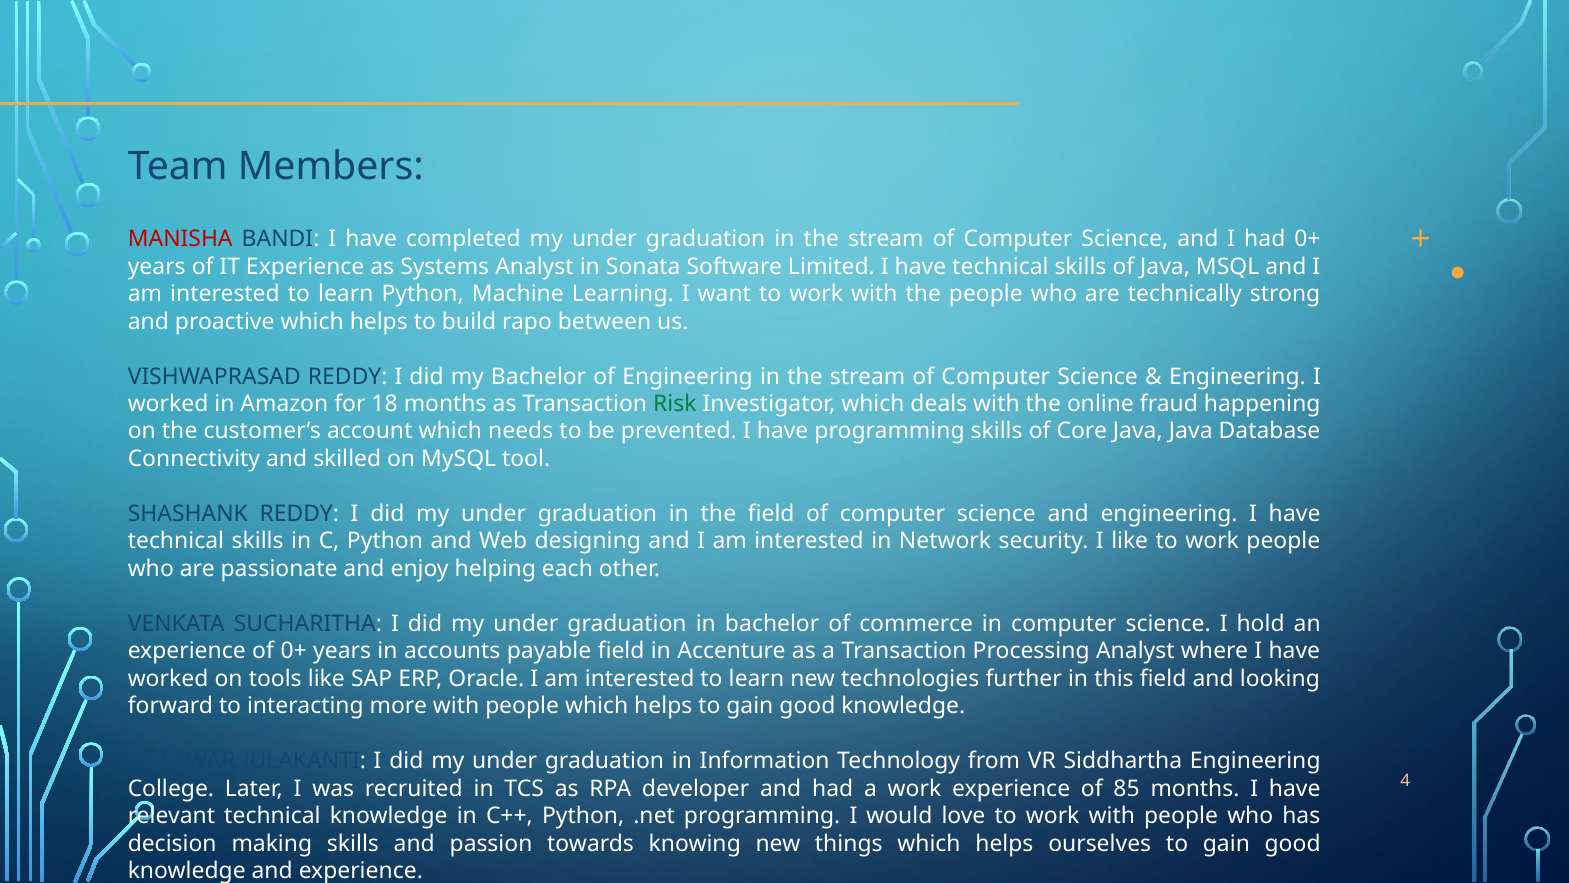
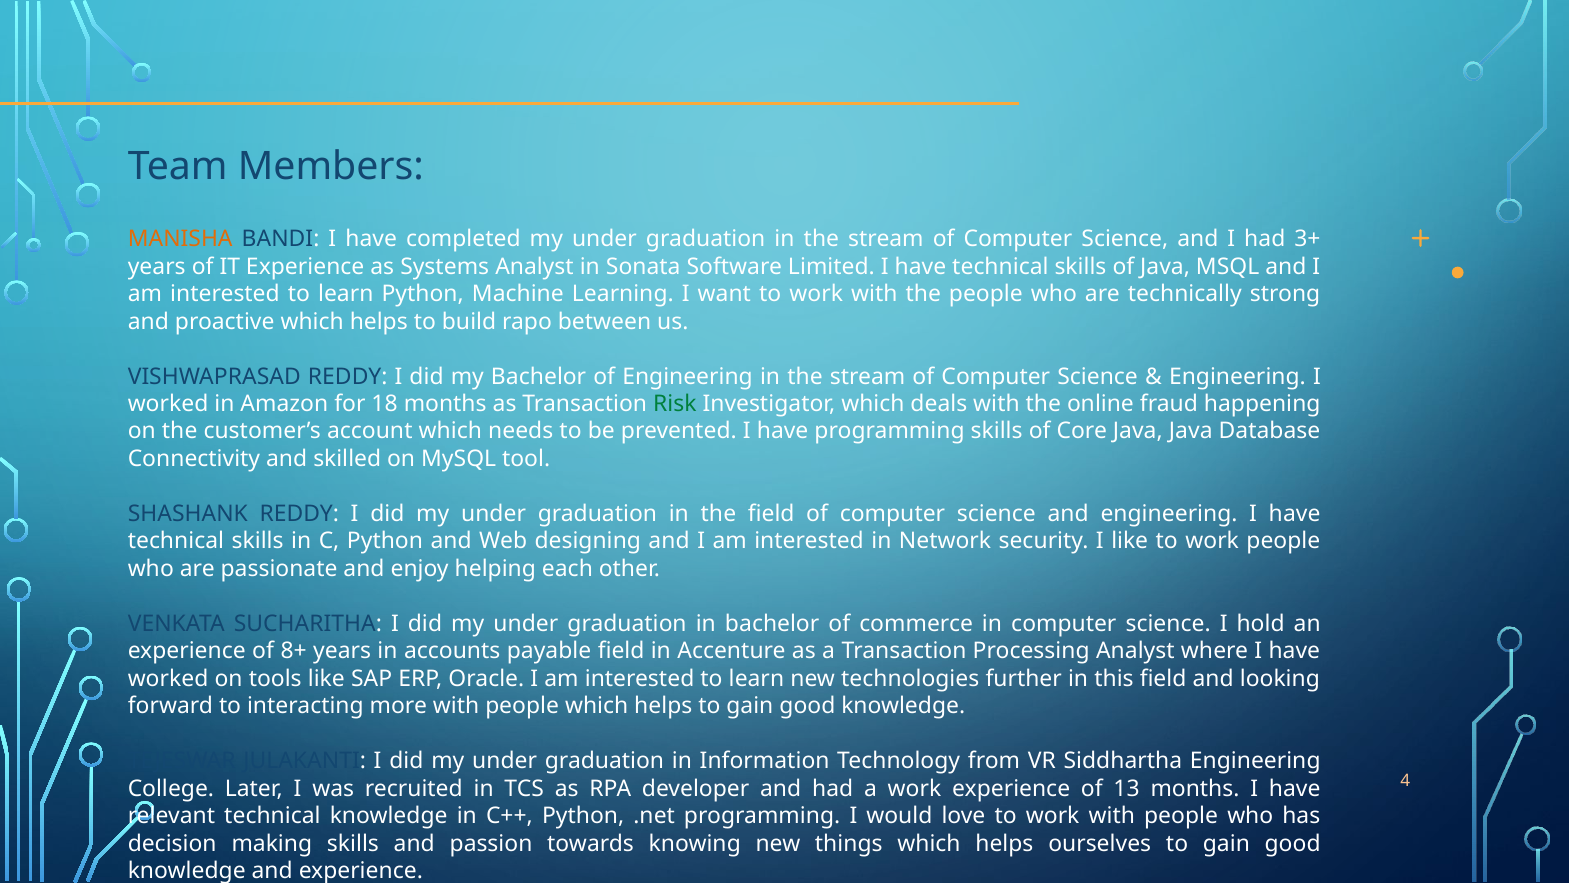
MANISHA colour: red -> orange (180, 239)
had 0+: 0+ -> 3+ (1307, 239)
of 0+: 0+ -> 8+ (294, 651)
85: 85 -> 13 (1127, 788)
